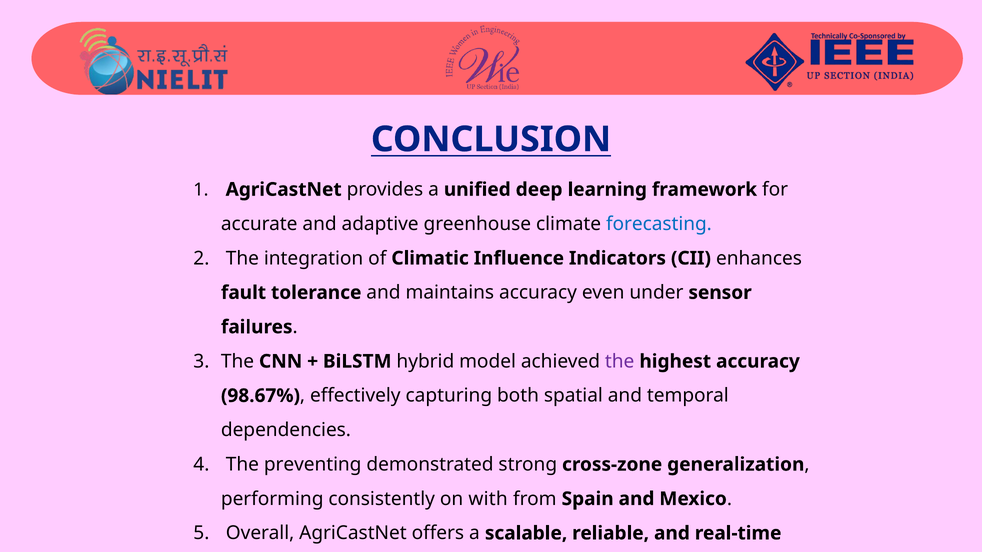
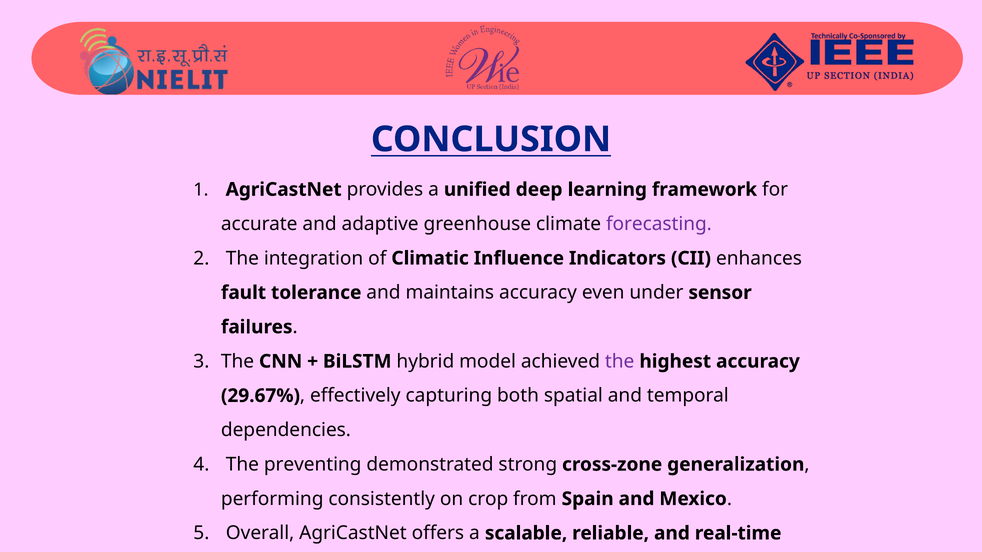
forecasting colour: blue -> purple (659, 224)
98.67%: 98.67% -> 29.67% (260, 396)
with: with -> crop (488, 499)
